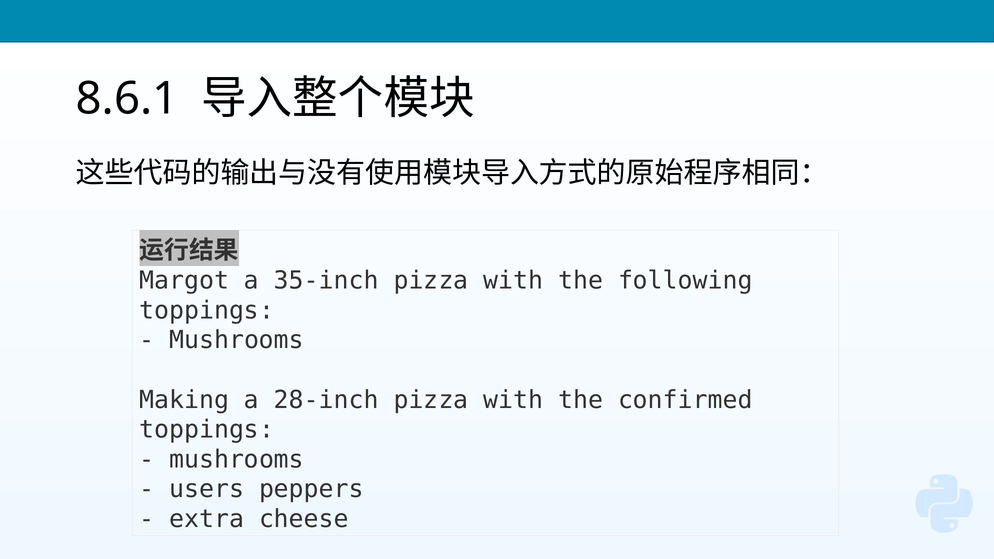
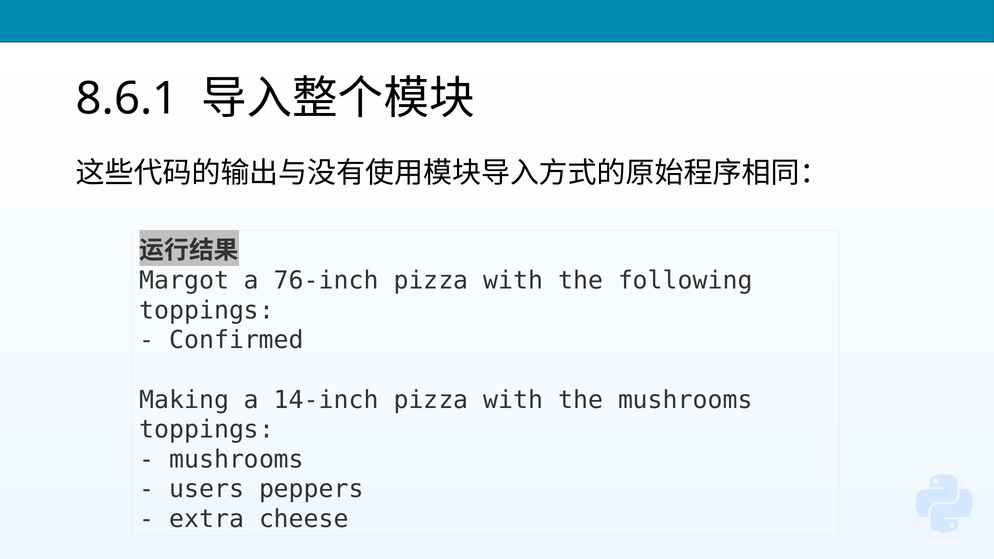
35-inch: 35-inch -> 76-inch (326, 281)
Mushrooms: Mushrooms -> Confirmed (237, 340)
28-inch: 28-inch -> 14-inch (326, 400)
the confirmed: confirmed -> mushrooms (685, 400)
